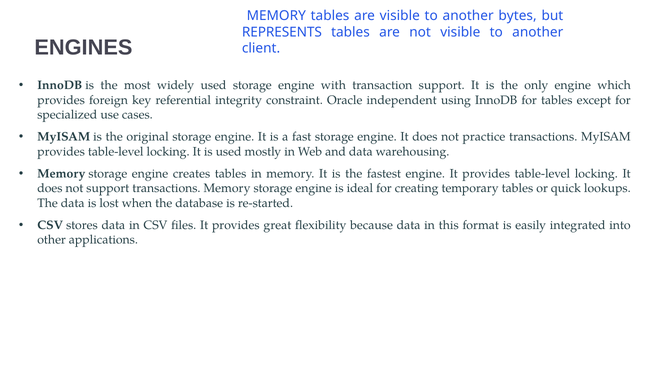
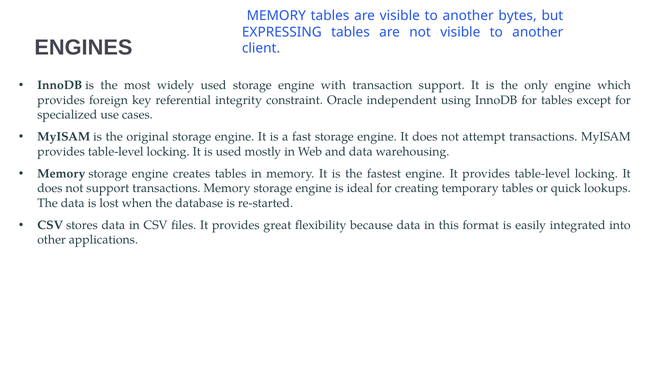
REPRESENTS: REPRESENTS -> EXPRESSING (282, 32)
practice: practice -> attempt (484, 137)
